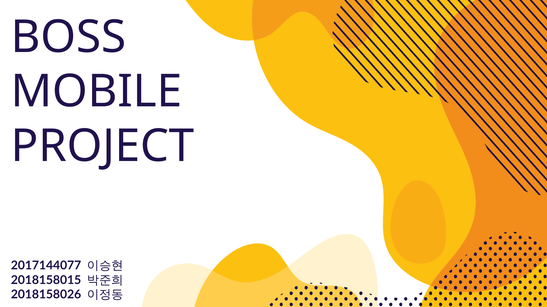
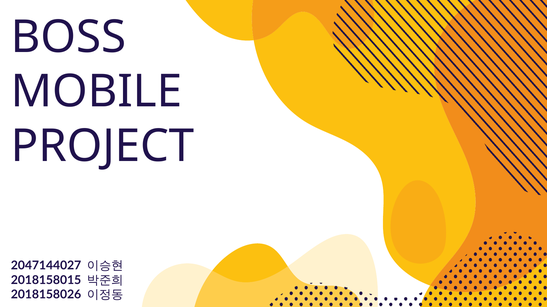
2017144077: 2017144077 -> 2047144027 (46, 266)
